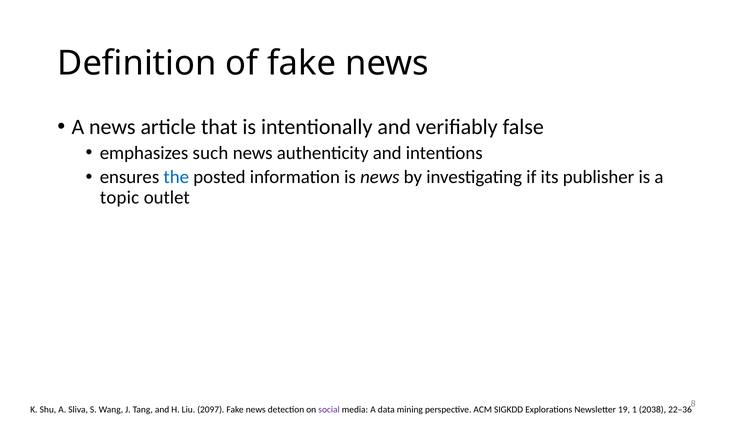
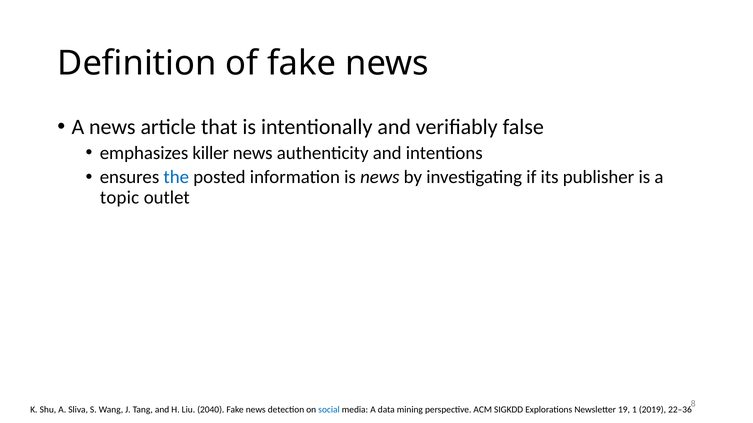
such: such -> killer (211, 153)
2097: 2097 -> 2040 (211, 410)
social colour: purple -> blue (329, 410)
2038: 2038 -> 2019 (652, 410)
